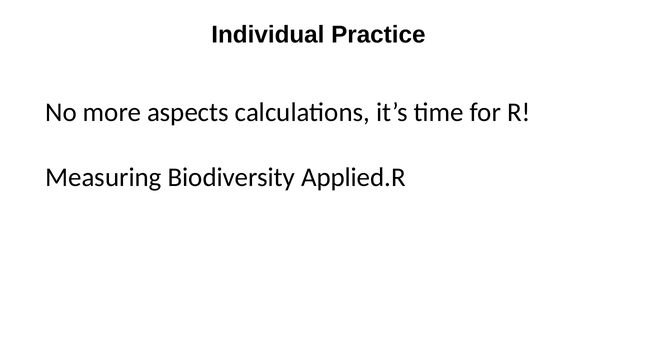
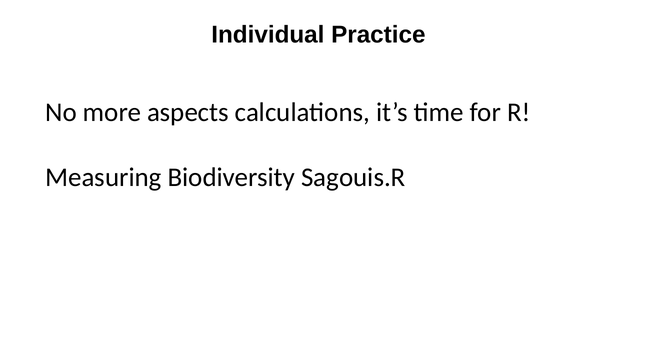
Applied.R: Applied.R -> Sagouis.R (353, 177)
